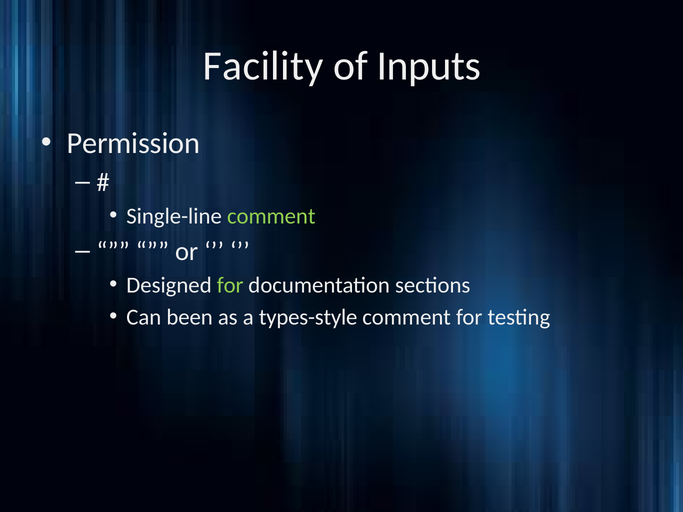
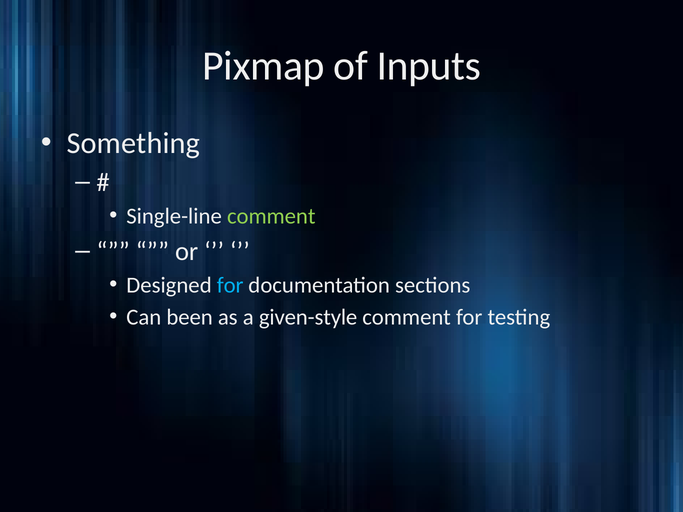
Facility: Facility -> Pixmap (263, 66)
Permission: Permission -> Something (133, 143)
for colour: light green -> light blue (230, 285)
types-style: types-style -> given-style (308, 317)
